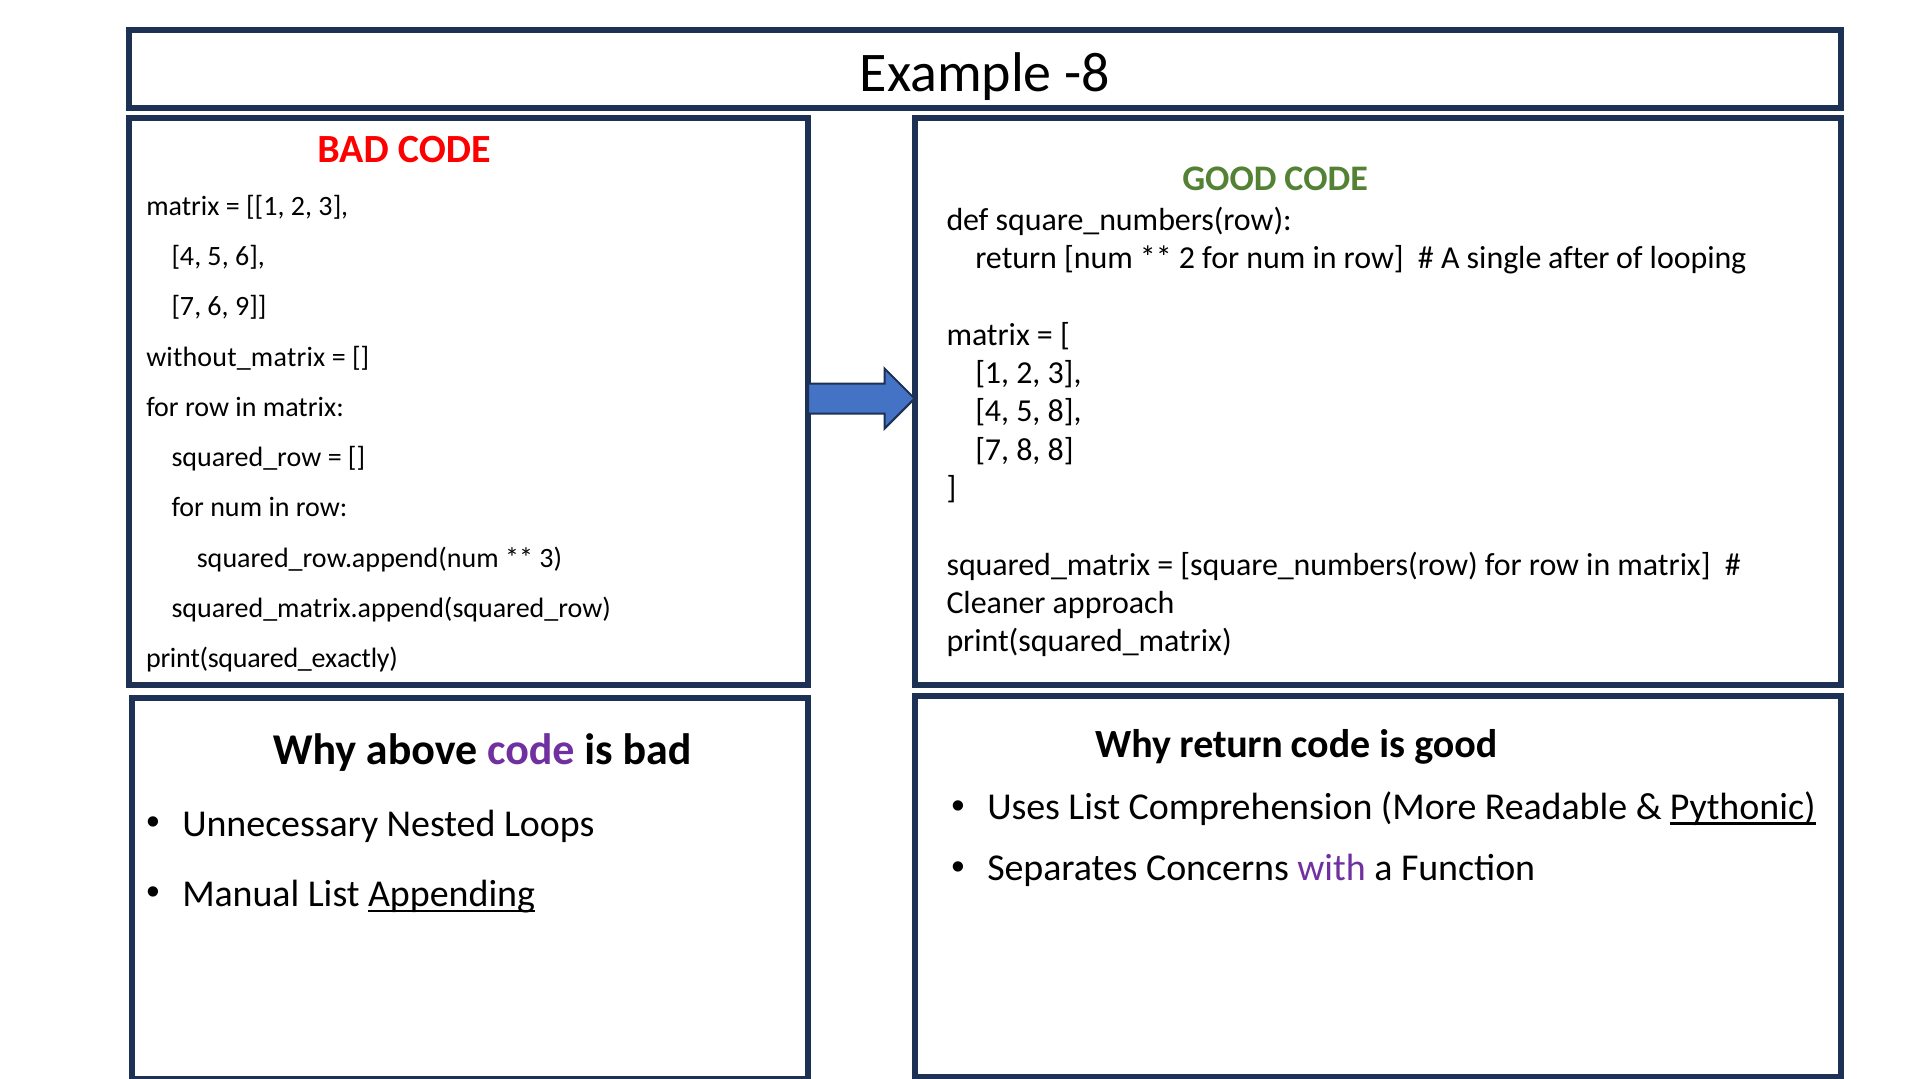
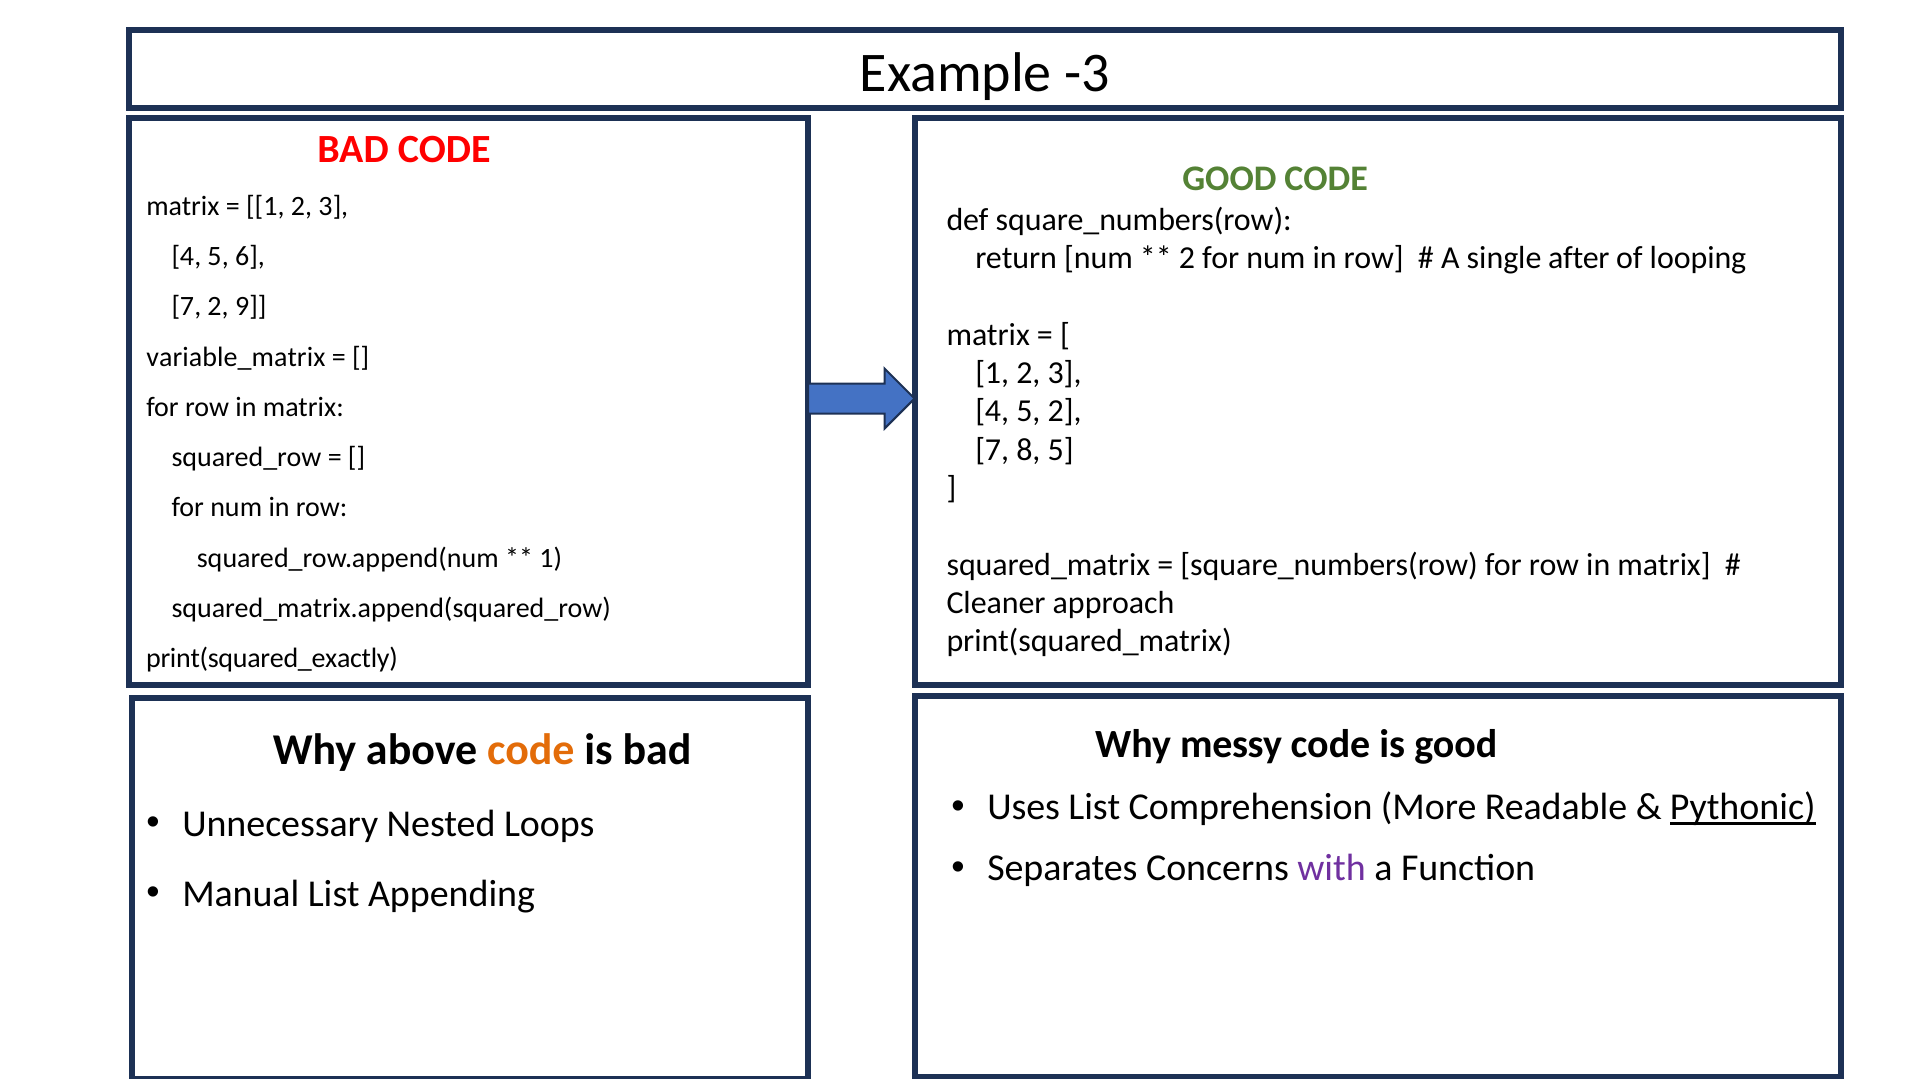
-8: -8 -> -3 (1087, 73)
7 6: 6 -> 2 (218, 307)
without_matrix: without_matrix -> variable_matrix (236, 357)
5 8: 8 -> 2 (1065, 411)
8 8: 8 -> 5 (1061, 450)
3: 3 -> 1 (551, 558)
Why return: return -> messy (1231, 745)
code colour: purple -> orange (531, 751)
Appending underline: present -> none (451, 895)
